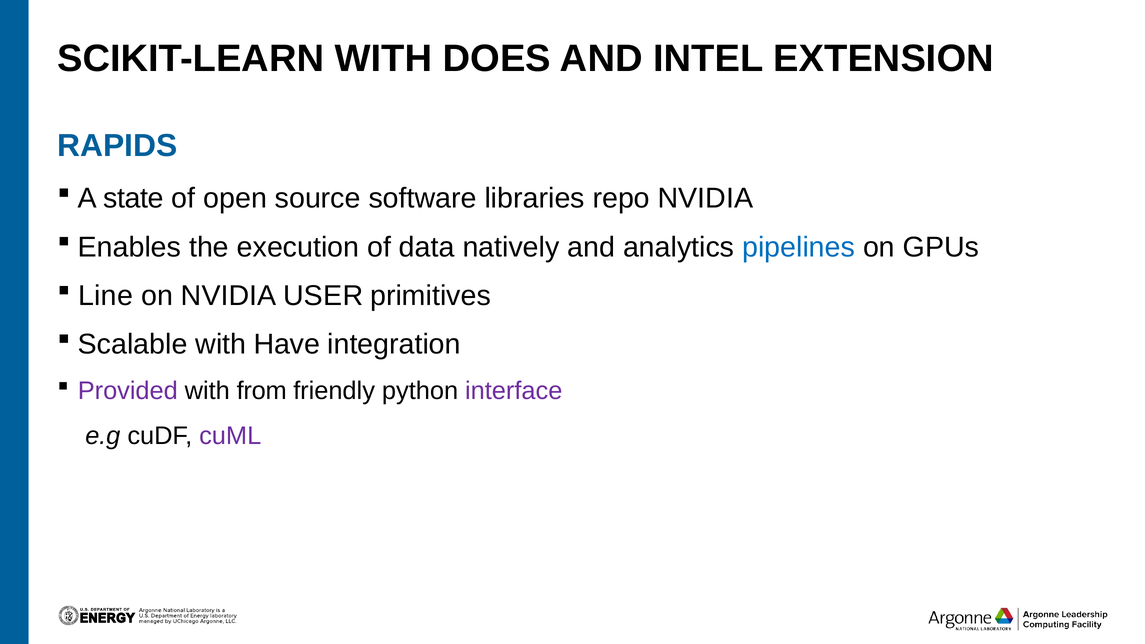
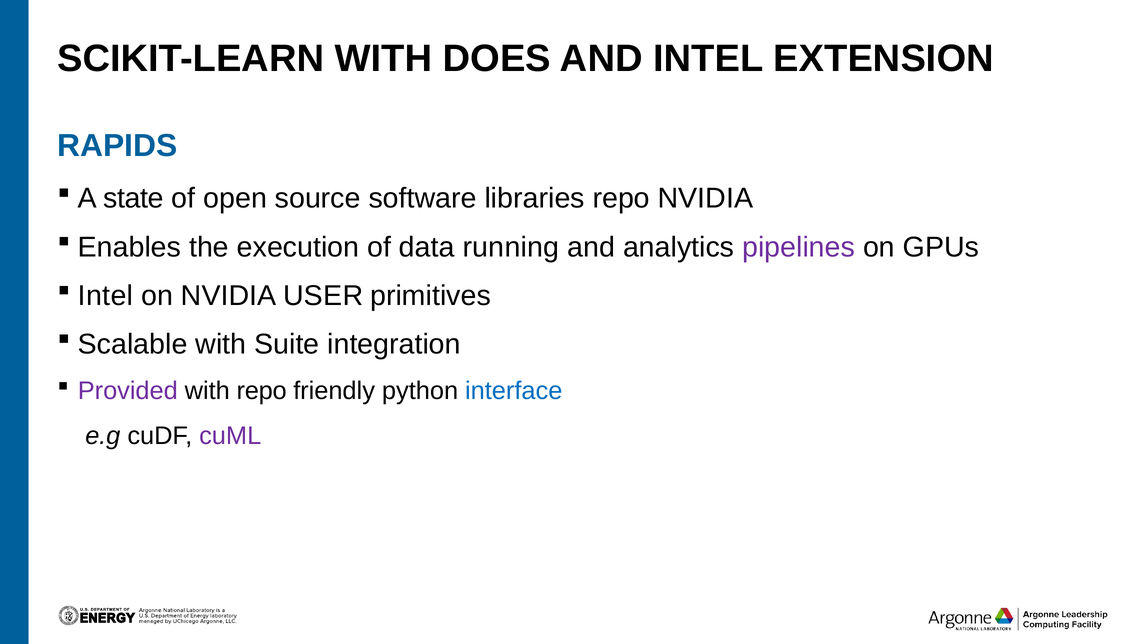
natively: natively -> running (511, 247)
pipelines colour: blue -> purple (799, 247)
Line: Line -> Intel (106, 296)
Have: Have -> Suite (287, 345)
with from: from -> repo (262, 391)
interface colour: purple -> blue (514, 391)
